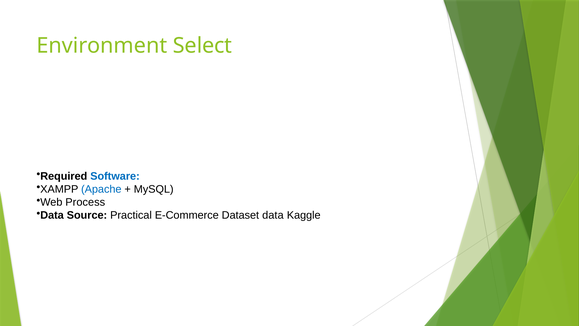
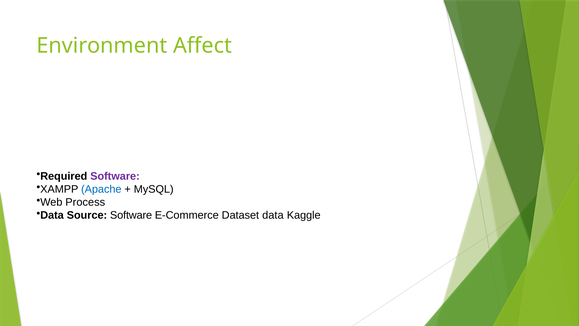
Select: Select -> Affect (202, 46)
Software colour: blue -> purple (115, 176)
Source Practical: Practical -> Software (131, 215)
